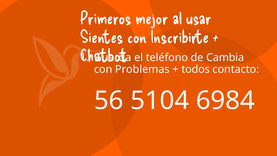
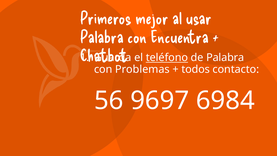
Sientes: Sientes -> Palabra (102, 37)
Inscribirte: Inscribirte -> Encuentra (180, 37)
teléfono underline: none -> present (167, 58)
de Cambia: Cambia -> Palabra (225, 58)
5104: 5104 -> 9697 (160, 100)
